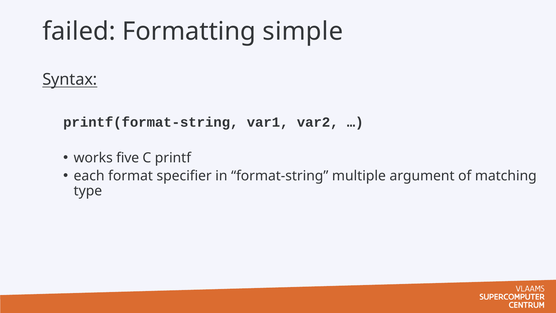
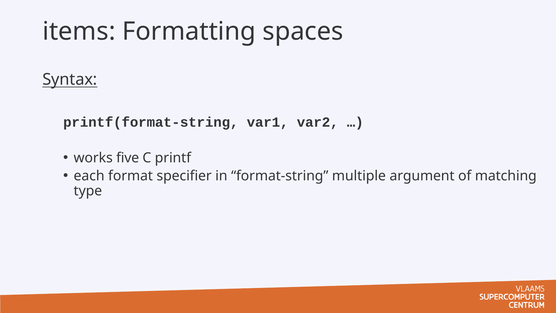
failed: failed -> items (79, 32)
simple: simple -> spaces (303, 32)
